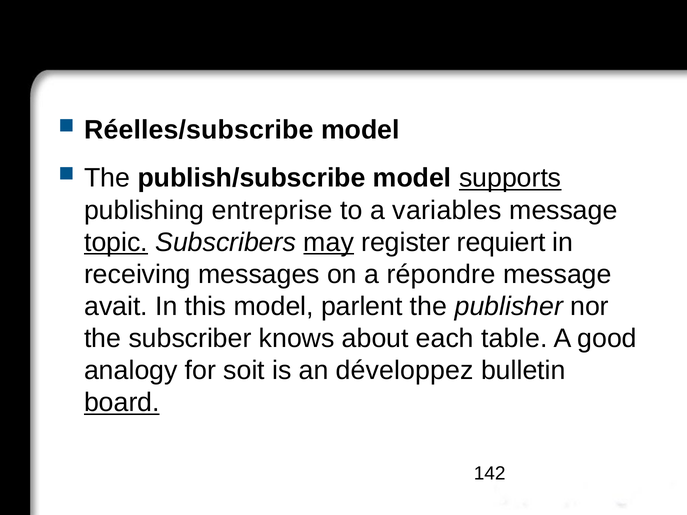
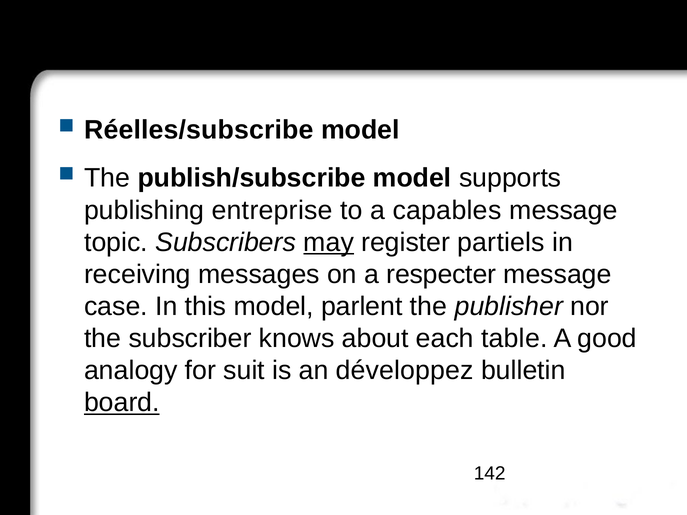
supports underline: present -> none (510, 178)
variables: variables -> capables (447, 210)
topic underline: present -> none (116, 242)
requiert: requiert -> partiels (501, 242)
répondre: répondre -> respecter (441, 274)
avait: avait -> case (116, 307)
soit: soit -> suit (244, 371)
